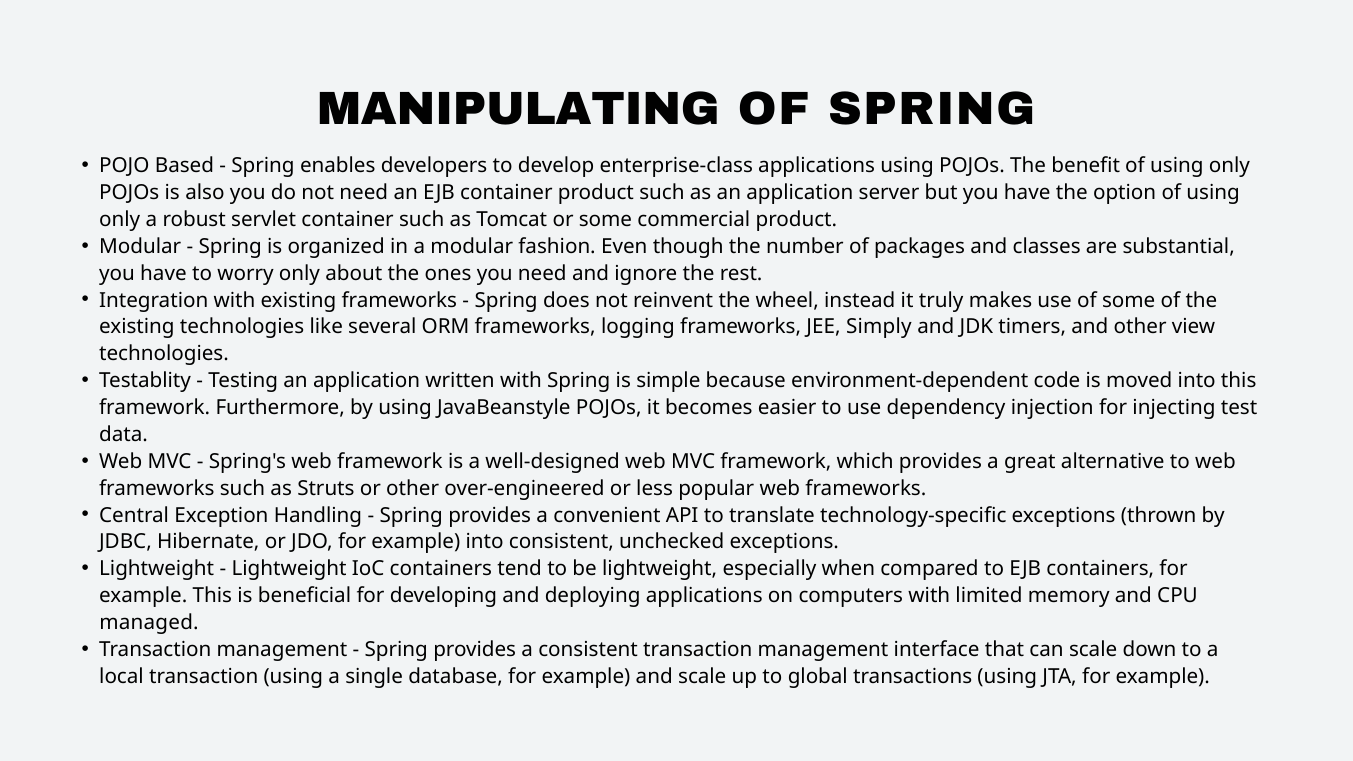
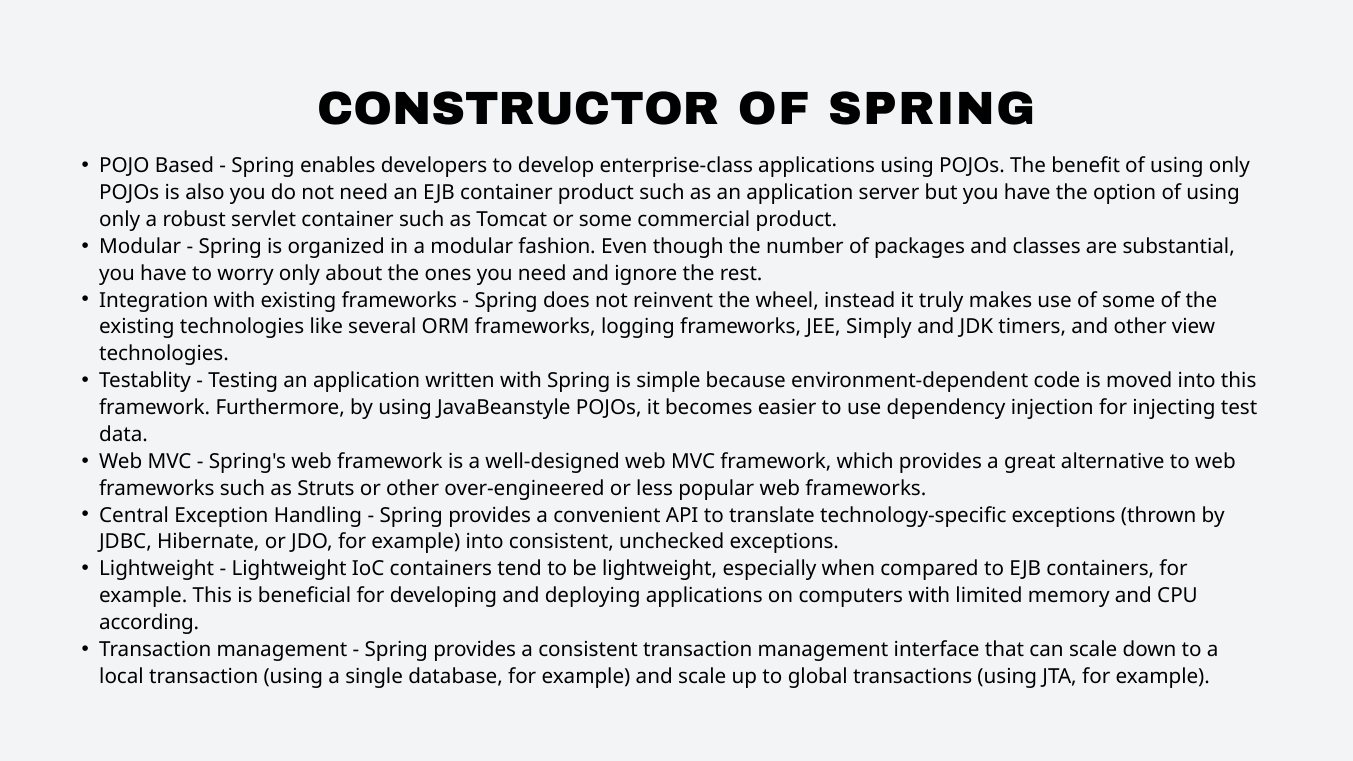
MANIPULATING: MANIPULATING -> CONSTRUCTOR (518, 109)
managed: managed -> according (149, 623)
